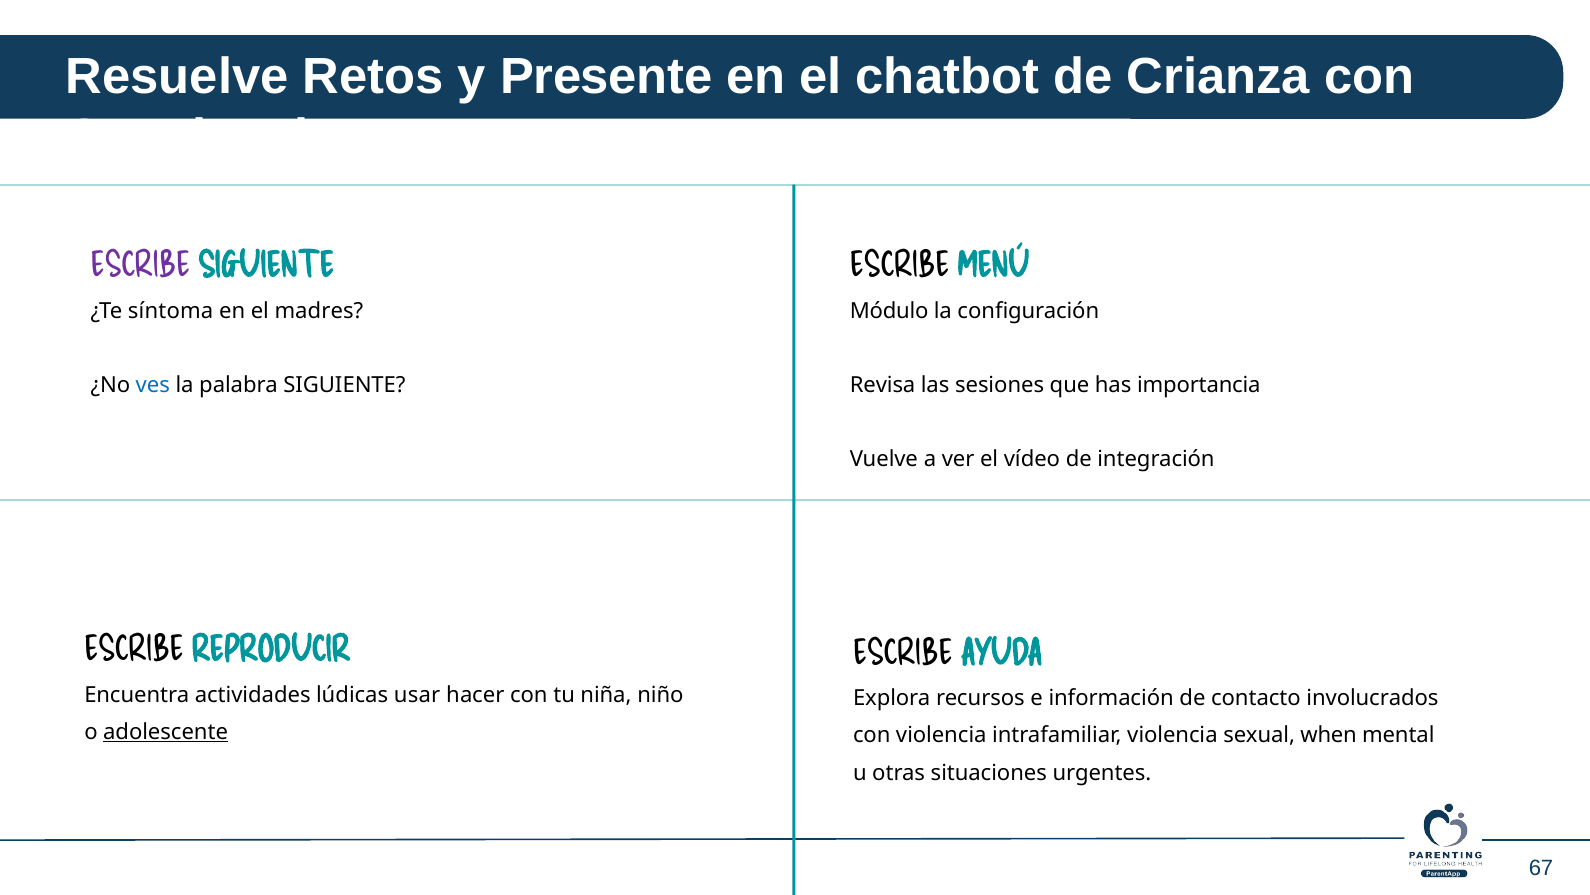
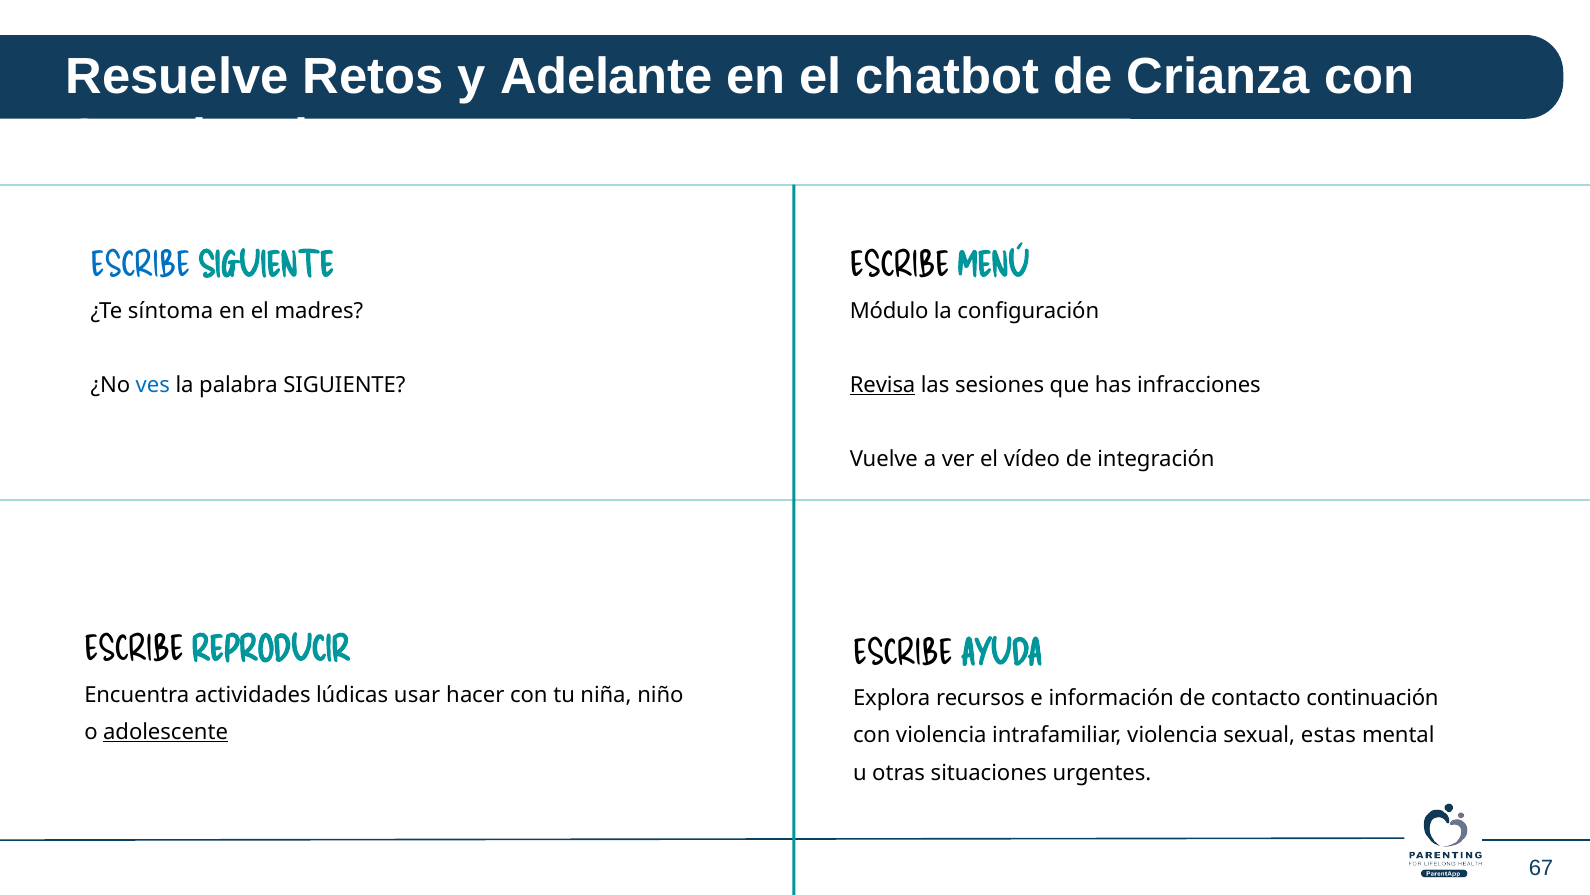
Presente: Presente -> Adelante (606, 76)
ESCRIBE colour: purple -> blue (140, 266)
Revisa underline: none -> present (883, 385)
importancia: importancia -> infracciones (1199, 385)
involucrados: involucrados -> continuación (1373, 698)
when: when -> estas (1328, 735)
